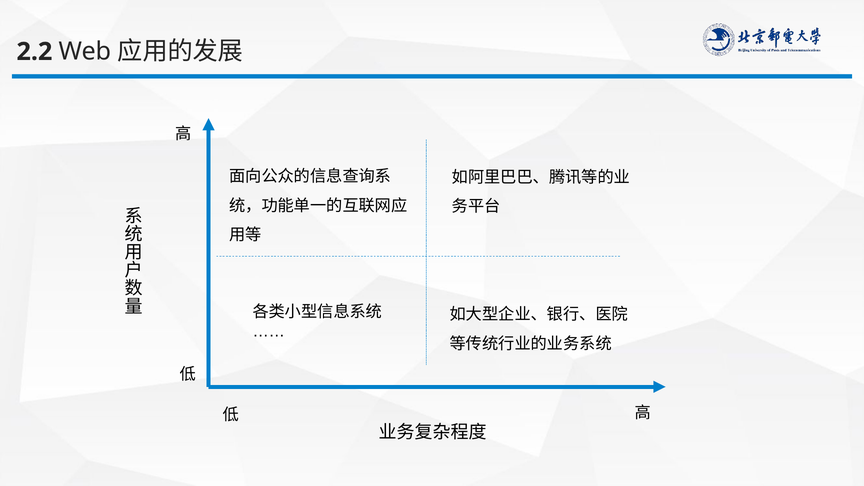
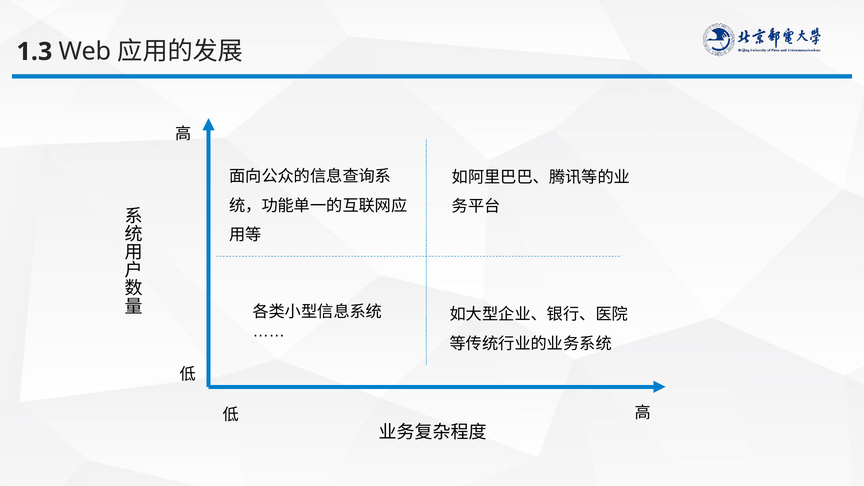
2.2: 2.2 -> 1.3 (34, 52)
